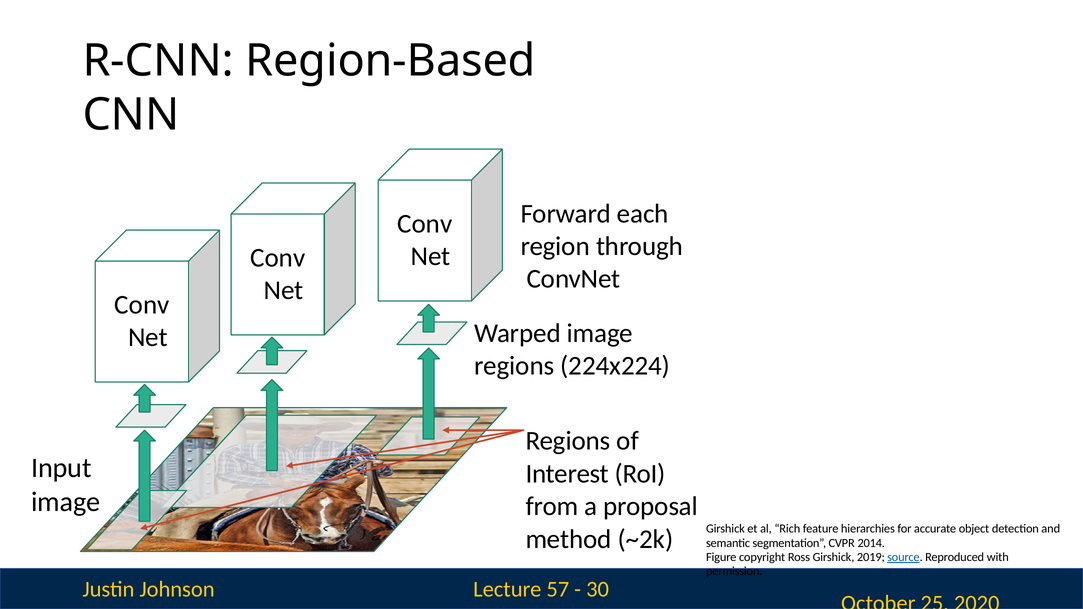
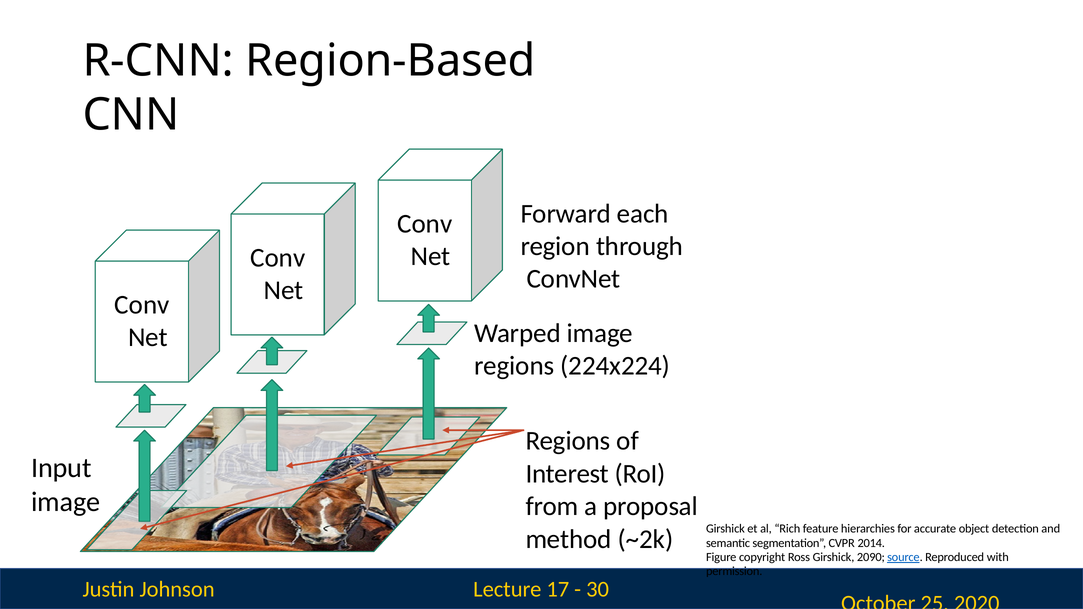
2019: 2019 -> 2090 (871, 557)
57: 57 -> 17 (558, 589)
